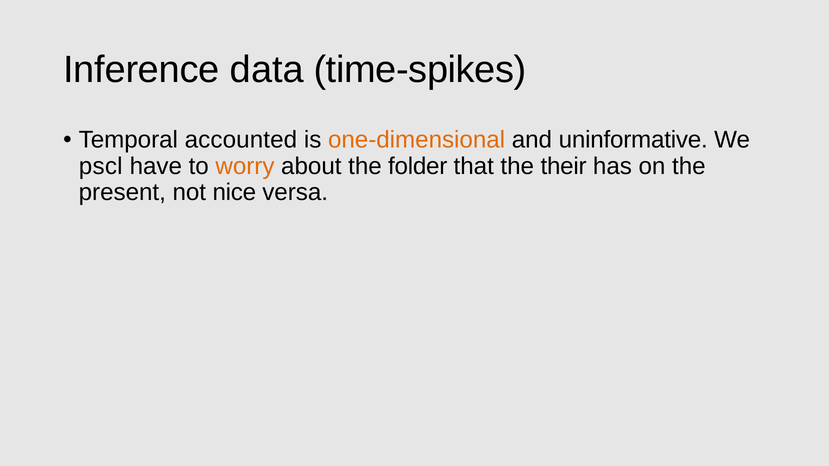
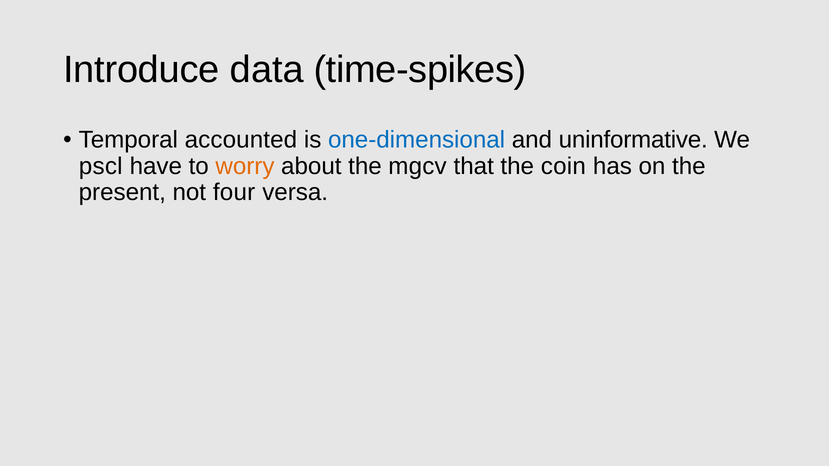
Inference: Inference -> Introduce (141, 70)
one-dimensional colour: orange -> blue (417, 140)
folder: folder -> mgcv (418, 166)
their: their -> coin (563, 166)
nice: nice -> four (234, 192)
